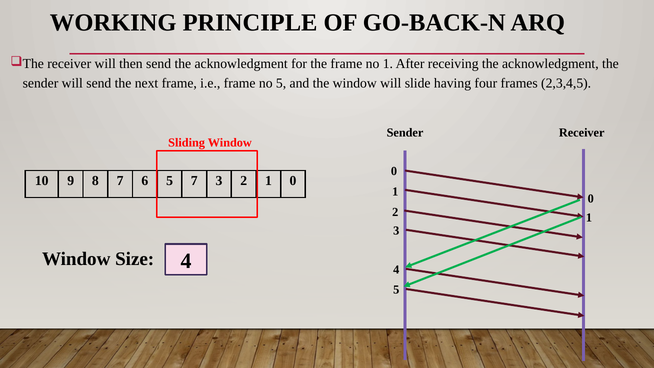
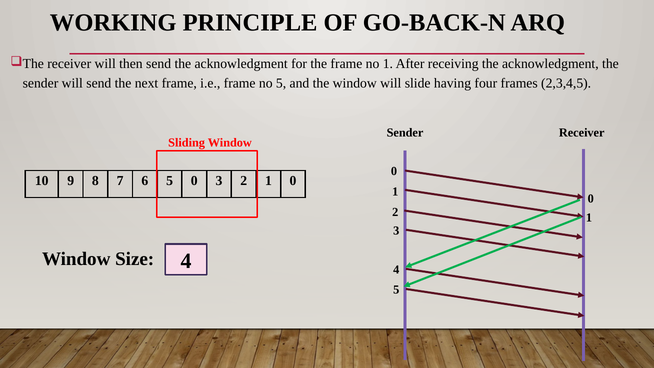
5 7: 7 -> 0 (194, 181)
